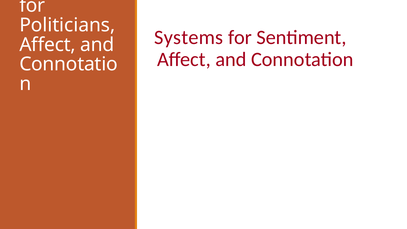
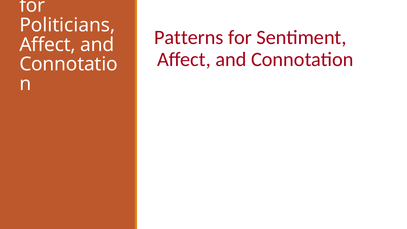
Systems: Systems -> Patterns (189, 37)
